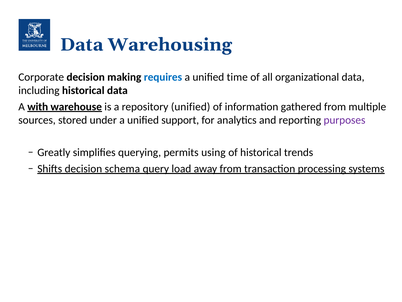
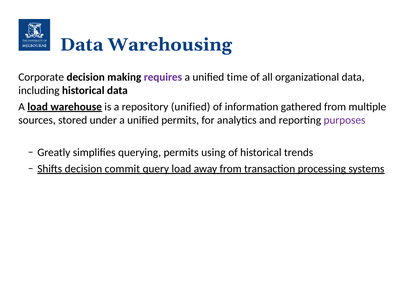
requires colour: blue -> purple (163, 77)
A with: with -> load (38, 106)
unified support: support -> permits (180, 120)
schema: schema -> commit (122, 168)
